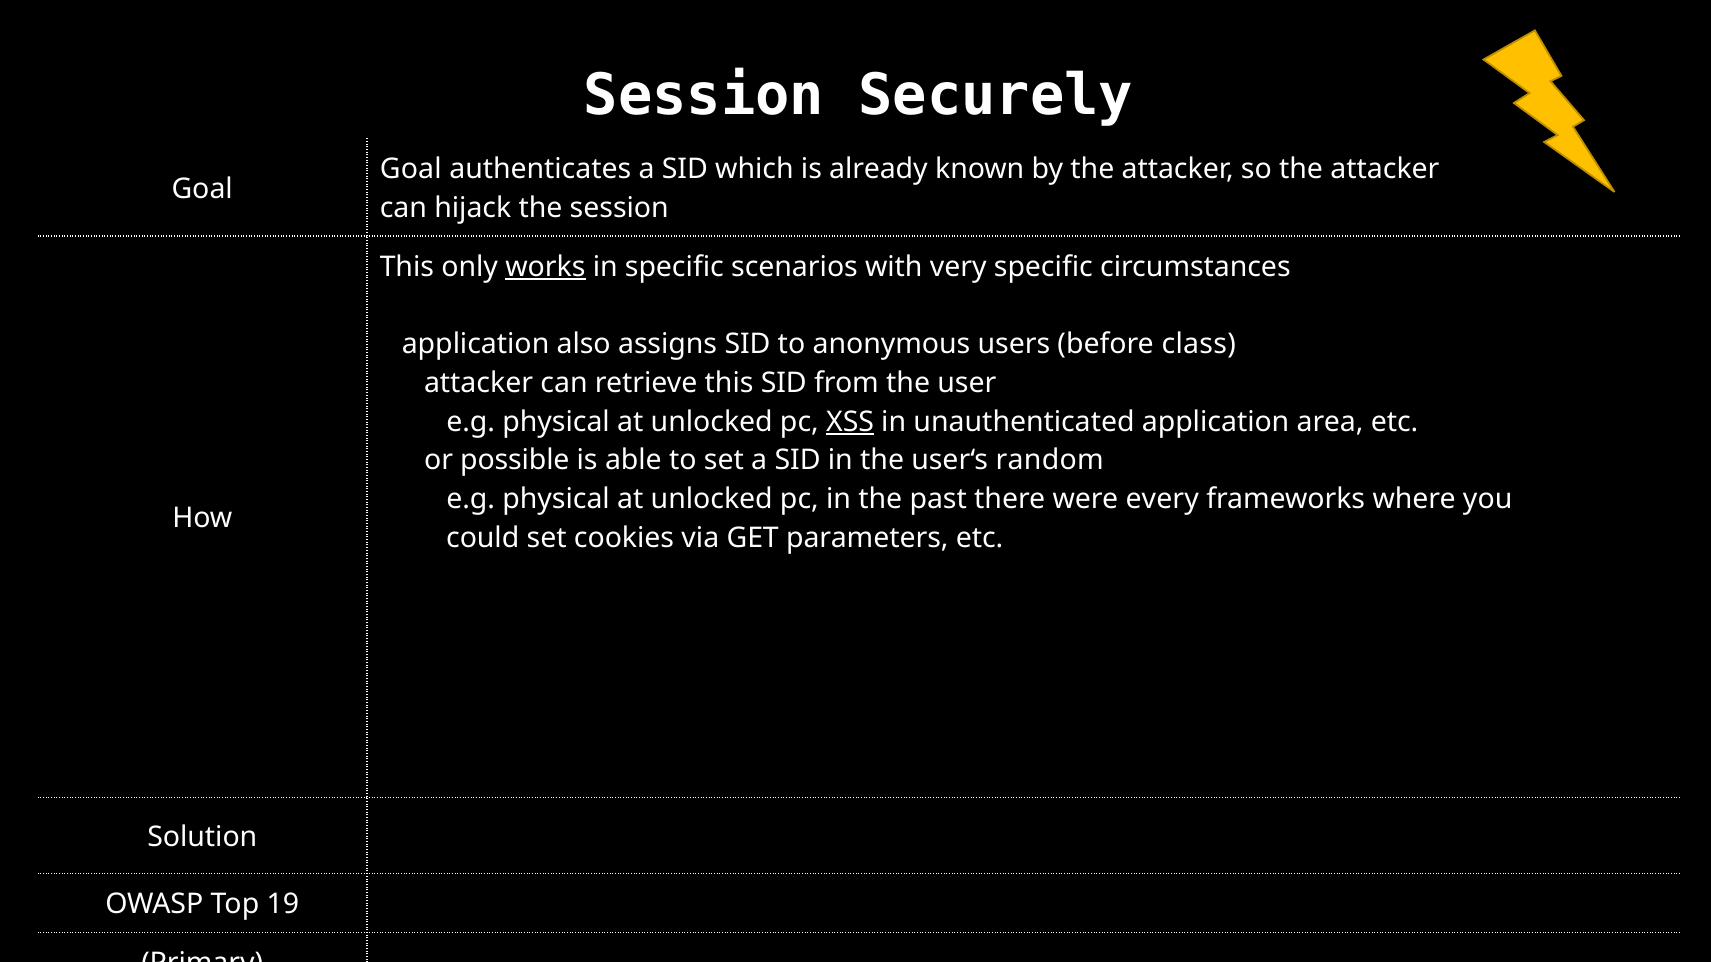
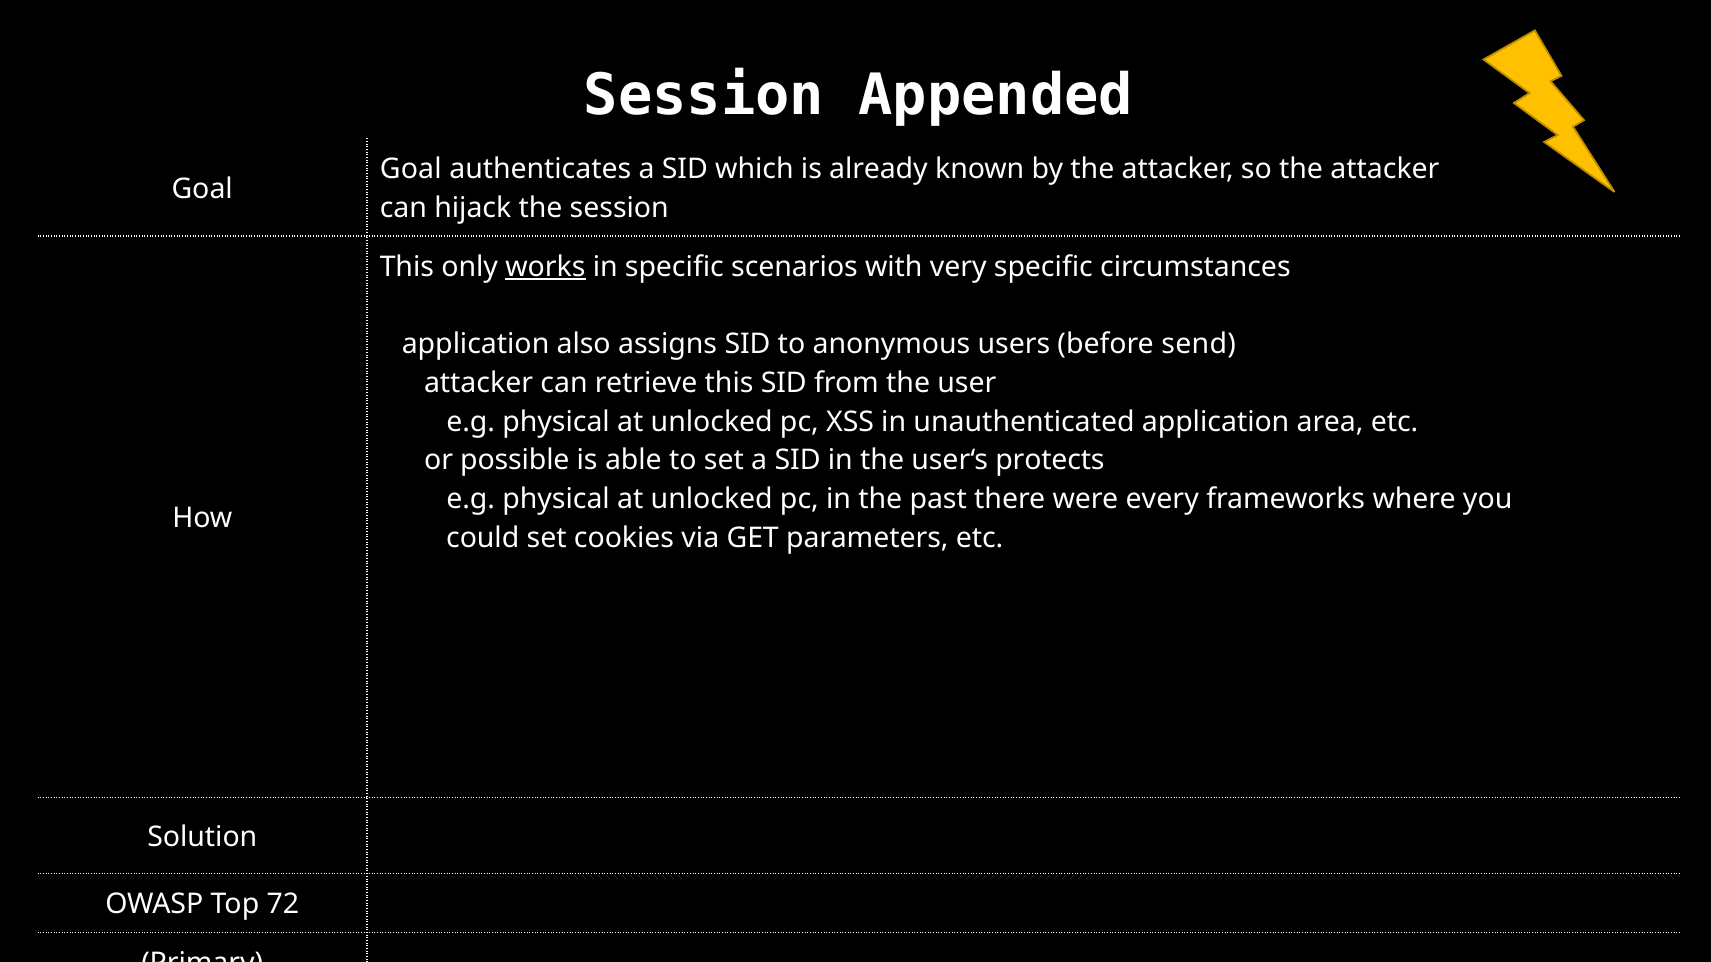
Securely: Securely -> Appended (996, 96)
class: class -> send (1199, 344)
XSS underline: present -> none (850, 422)
random: random -> protects (1050, 461)
19: 19 -> 72 (283, 905)
